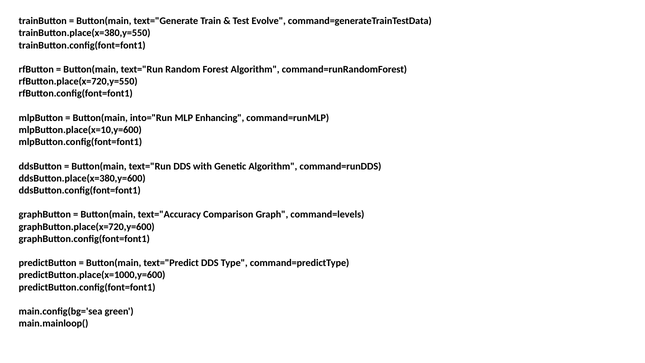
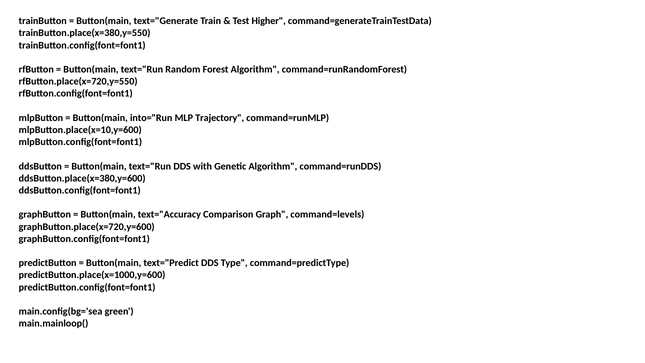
Evolve: Evolve -> Higher (269, 21)
Enhancing: Enhancing -> Trajectory (220, 118)
